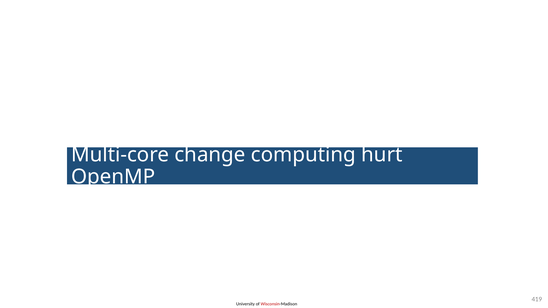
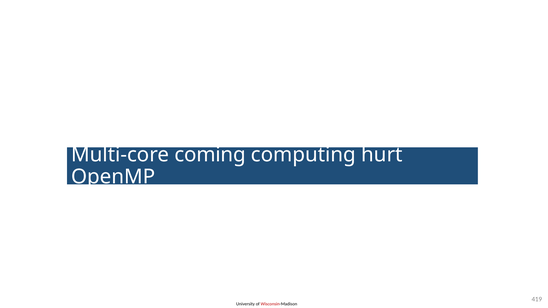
change: change -> coming (210, 155)
